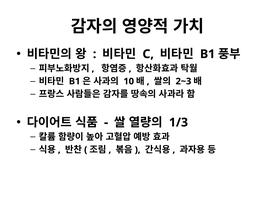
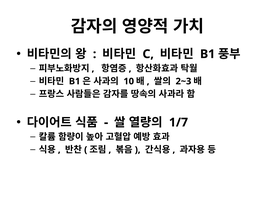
1/3: 1/3 -> 1/7 (178, 123)
